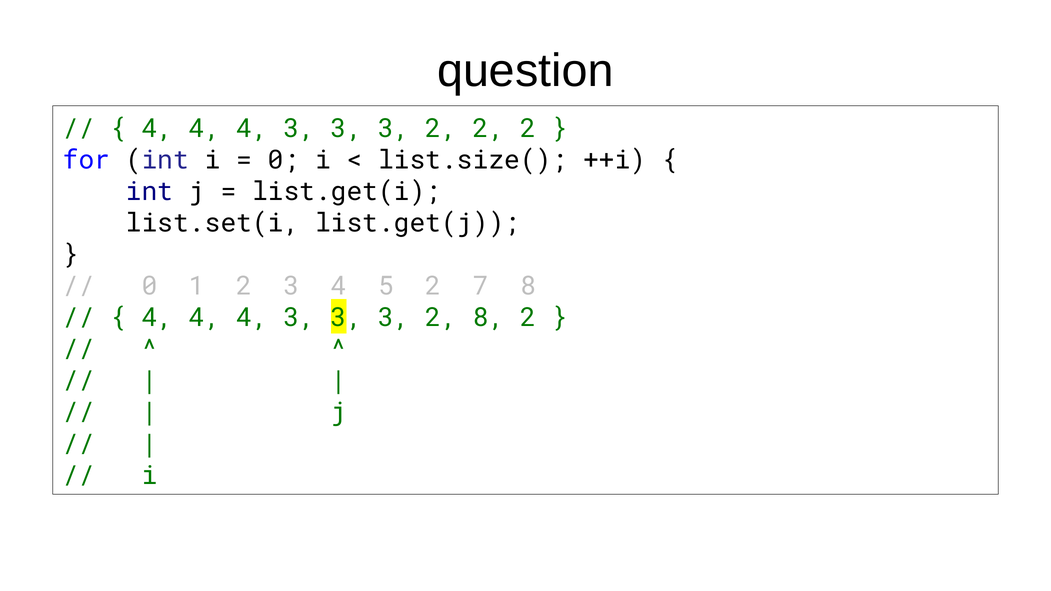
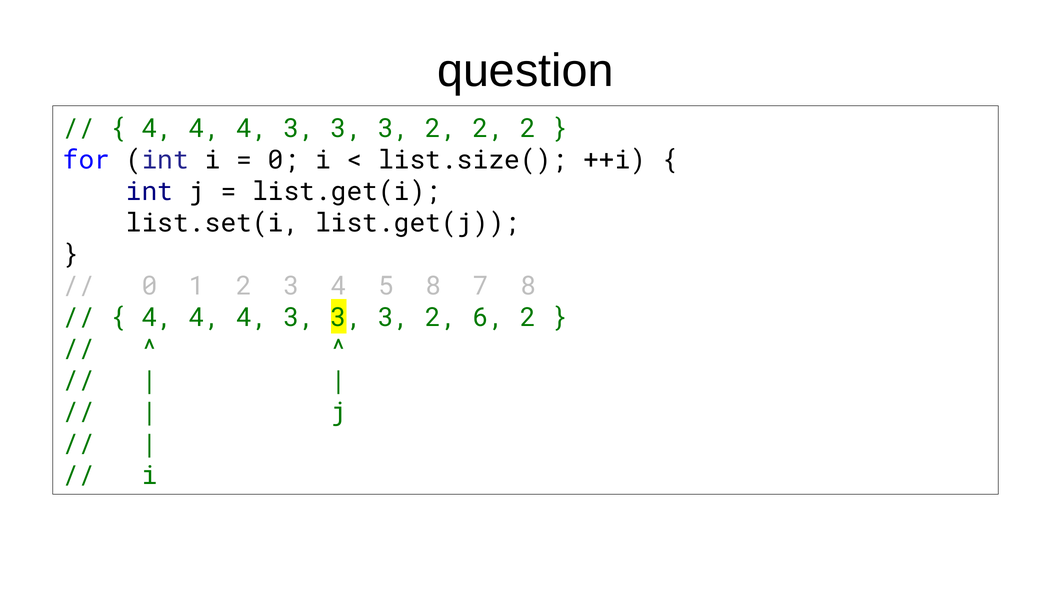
5 2: 2 -> 8 (433, 286)
2 8: 8 -> 6 (489, 318)
